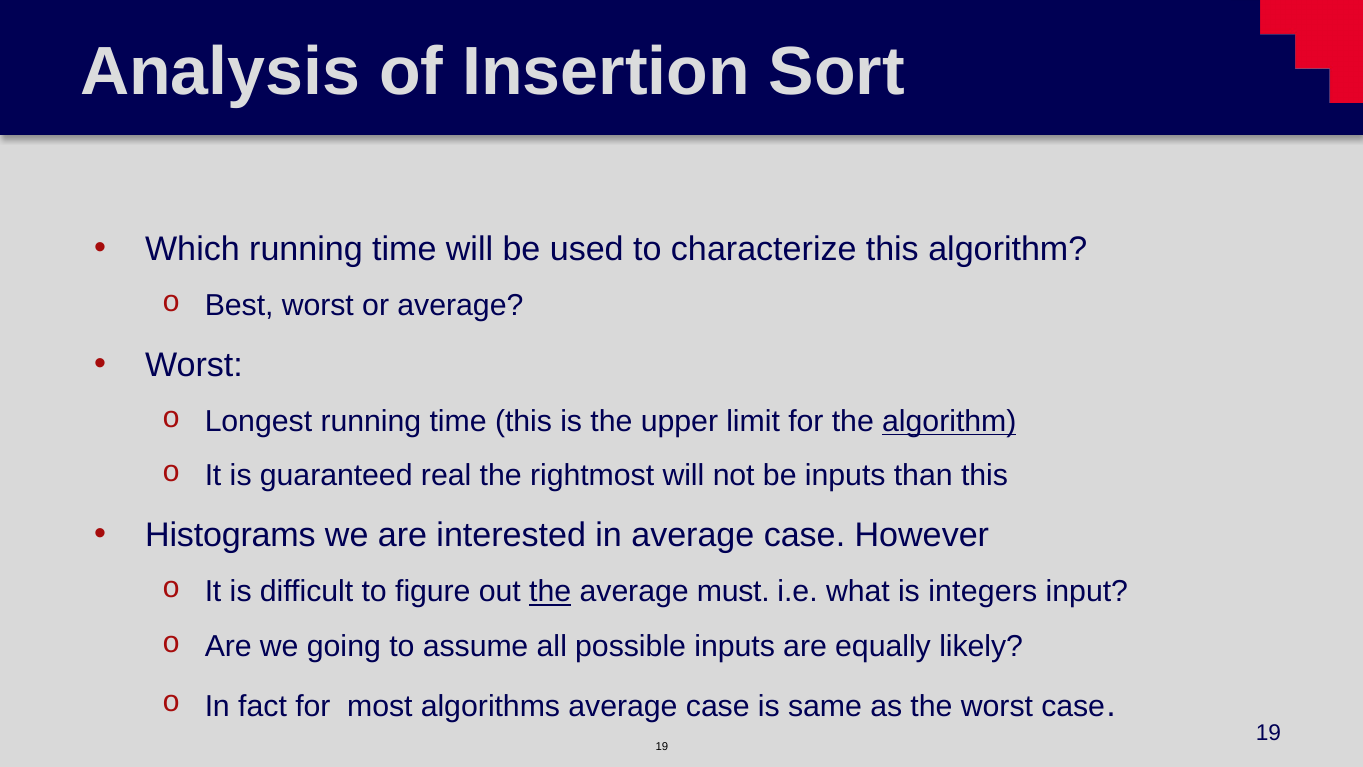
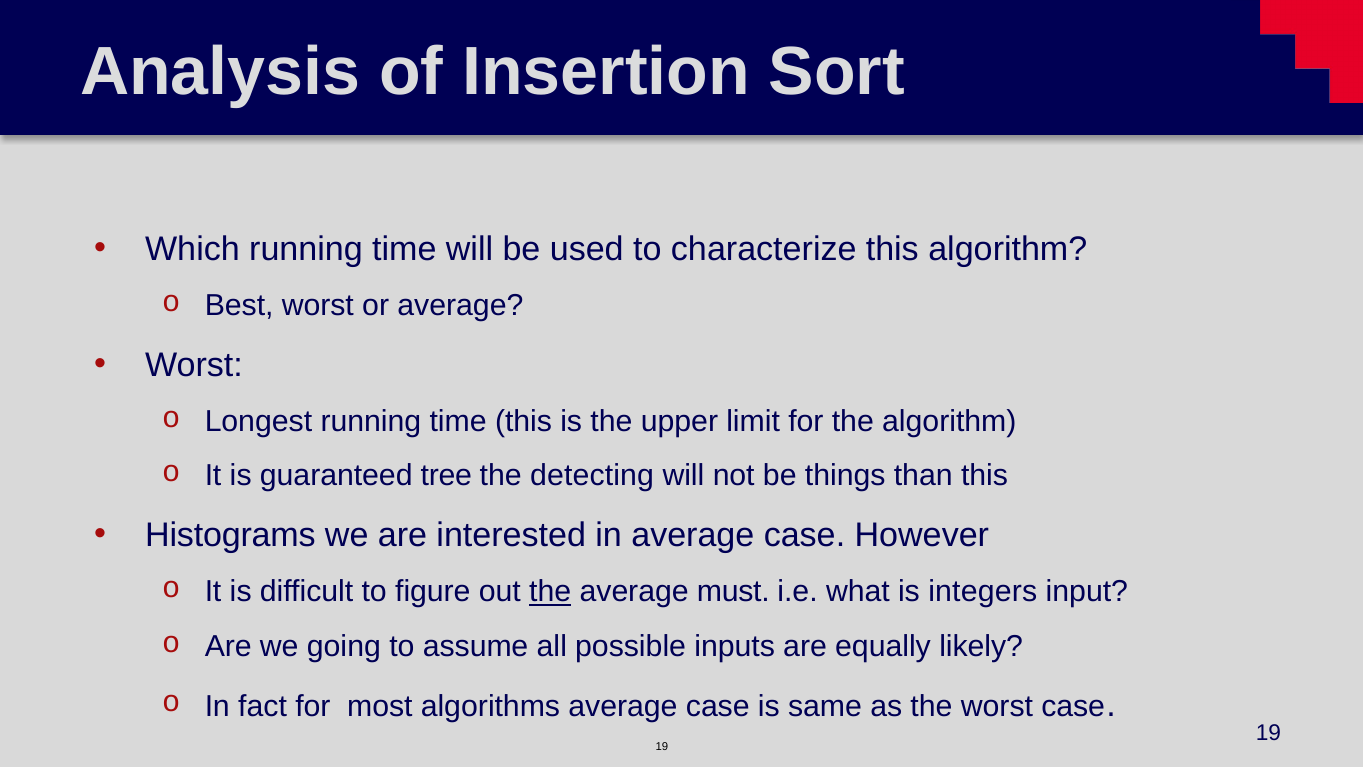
algorithm underline: present -> none (949, 421)
real: real -> tree (446, 476)
rightmost: rightmost -> detecting (592, 476)
be inputs: inputs -> things (845, 476)
